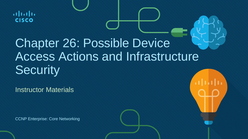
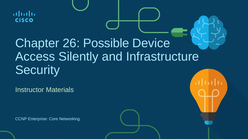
Actions: Actions -> Silently (79, 57)
